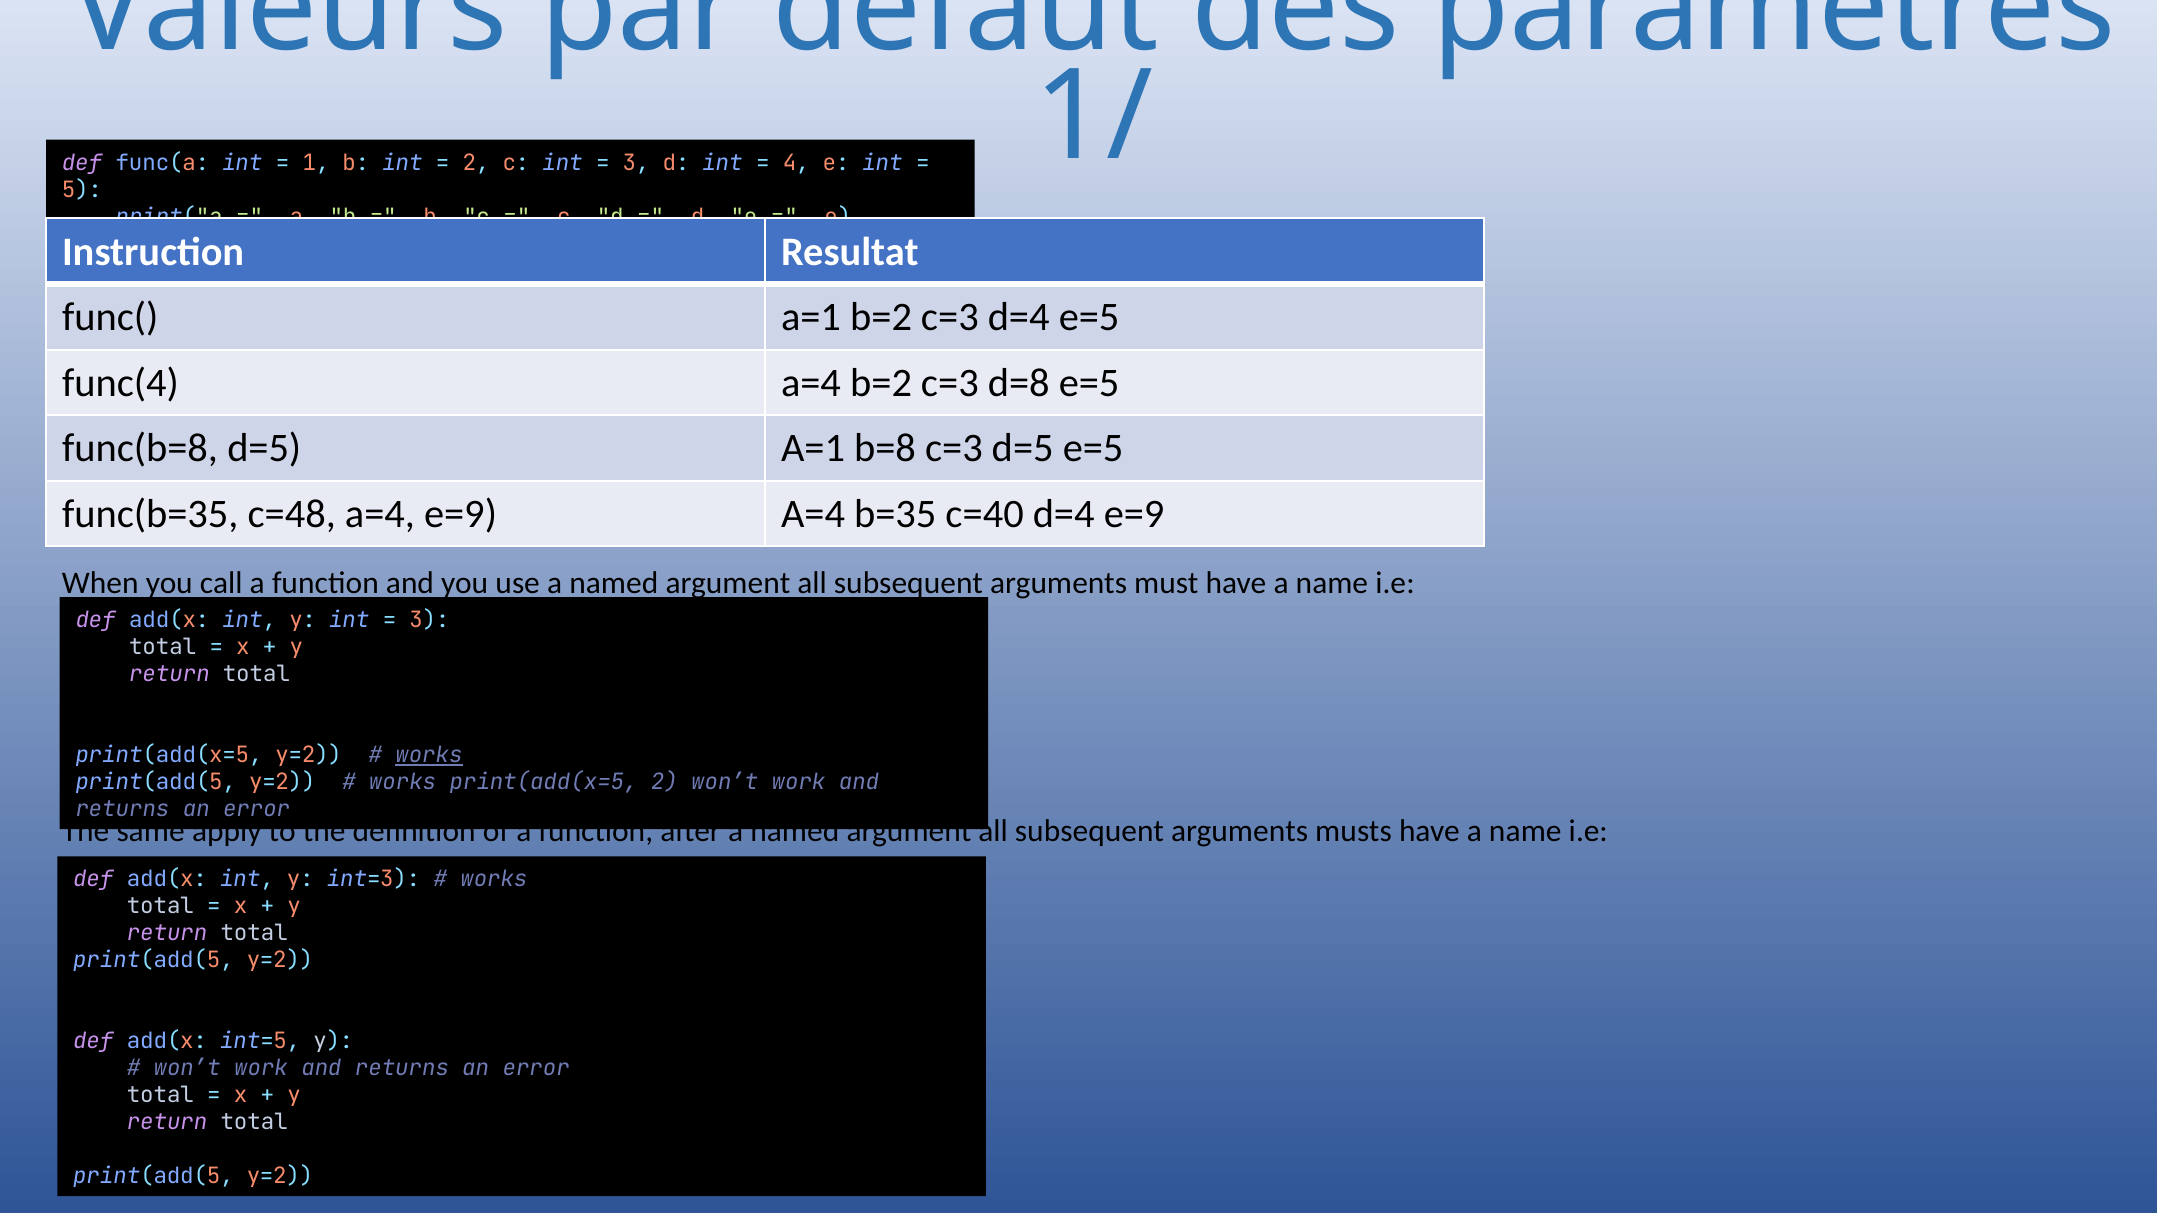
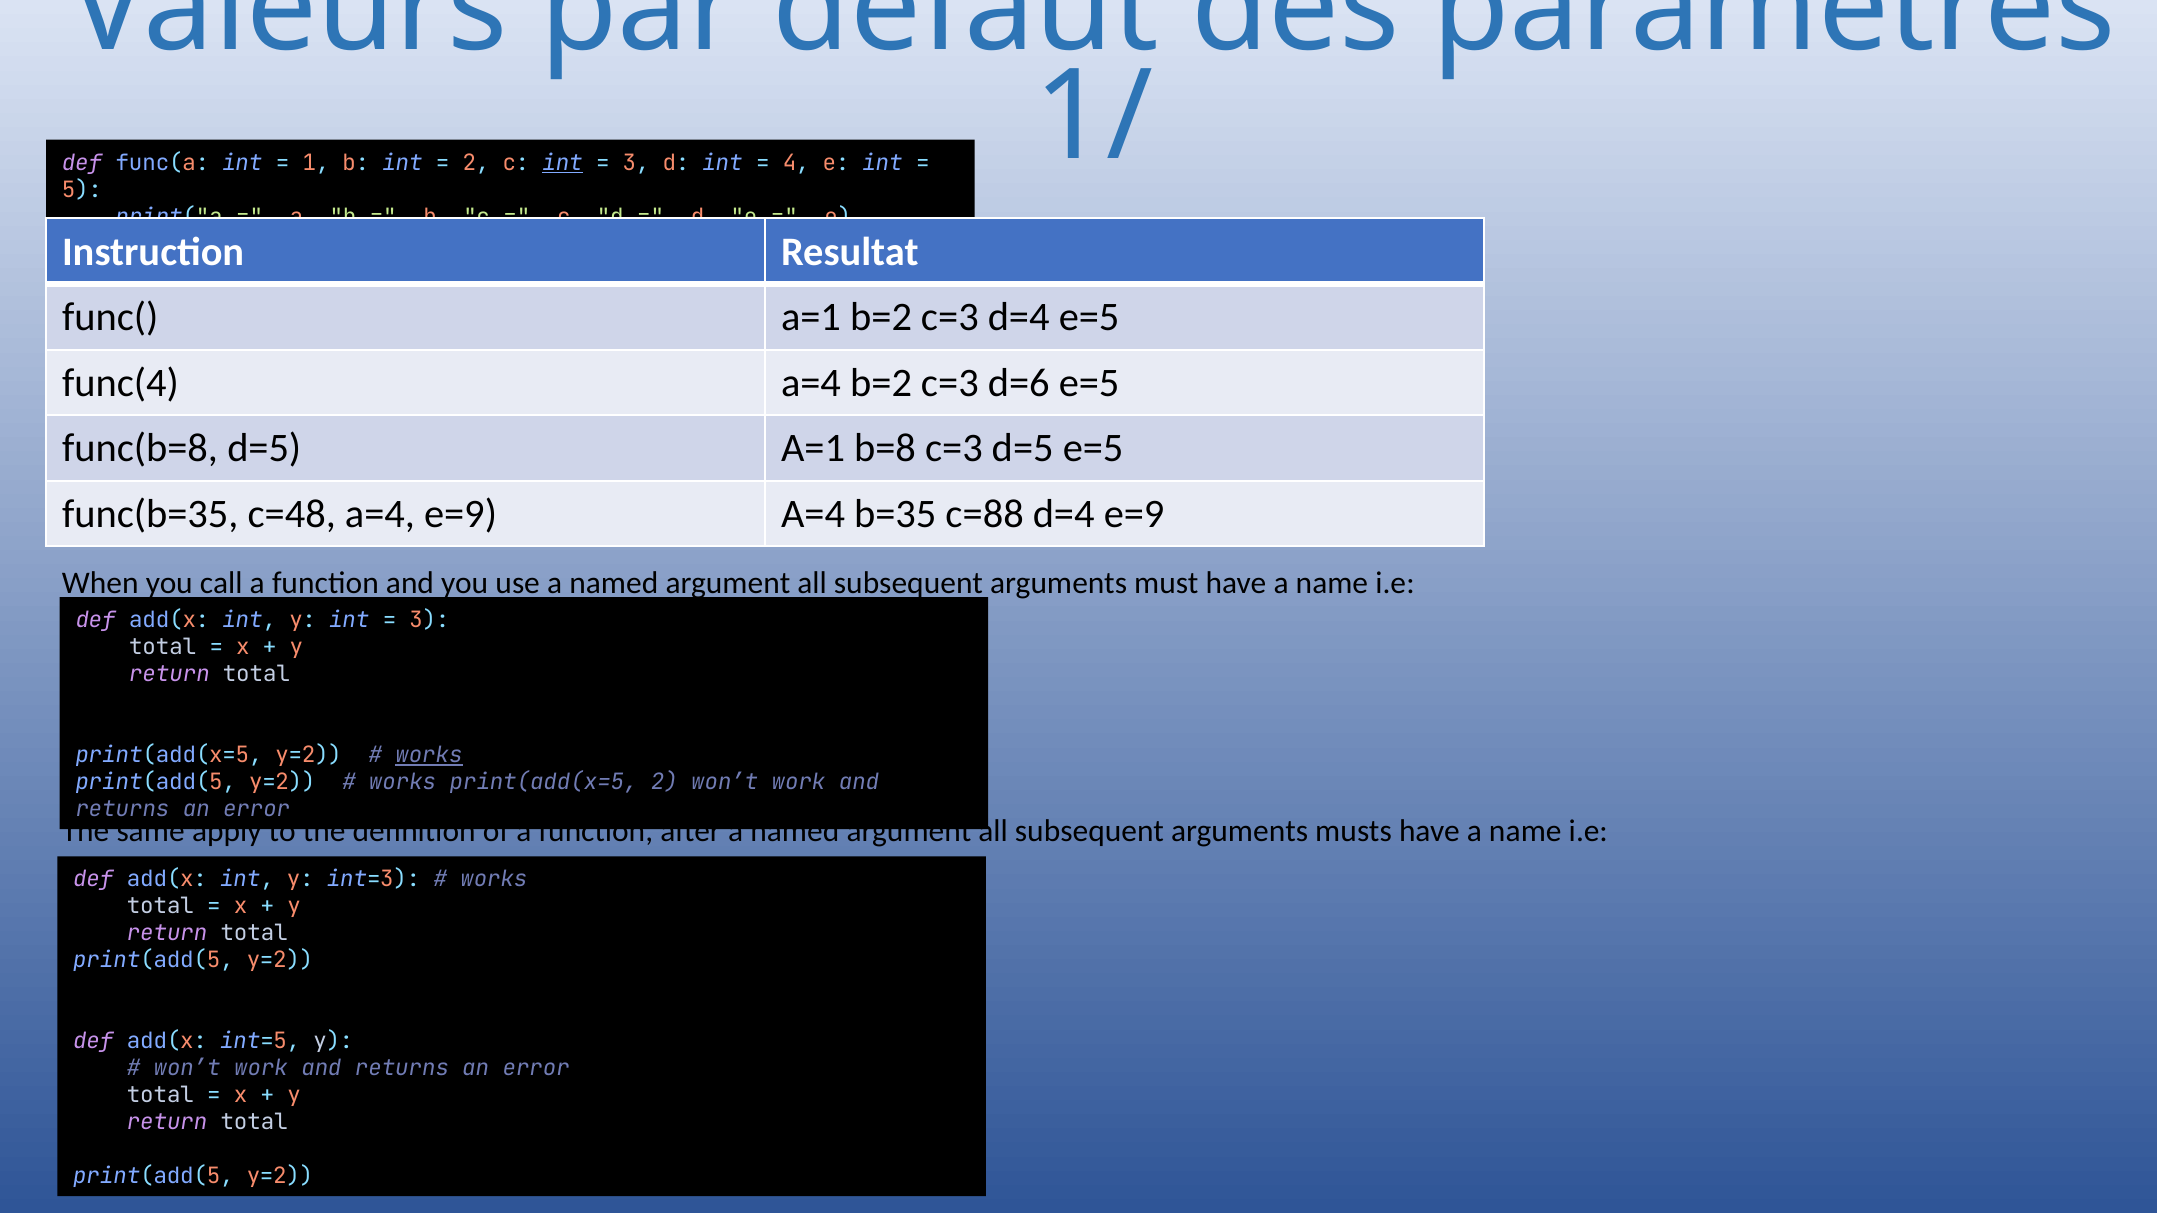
int underline: none -> present (563, 163)
d=8: d=8 -> d=6 (1019, 383)
c=40: c=40 -> c=88 (985, 514)
